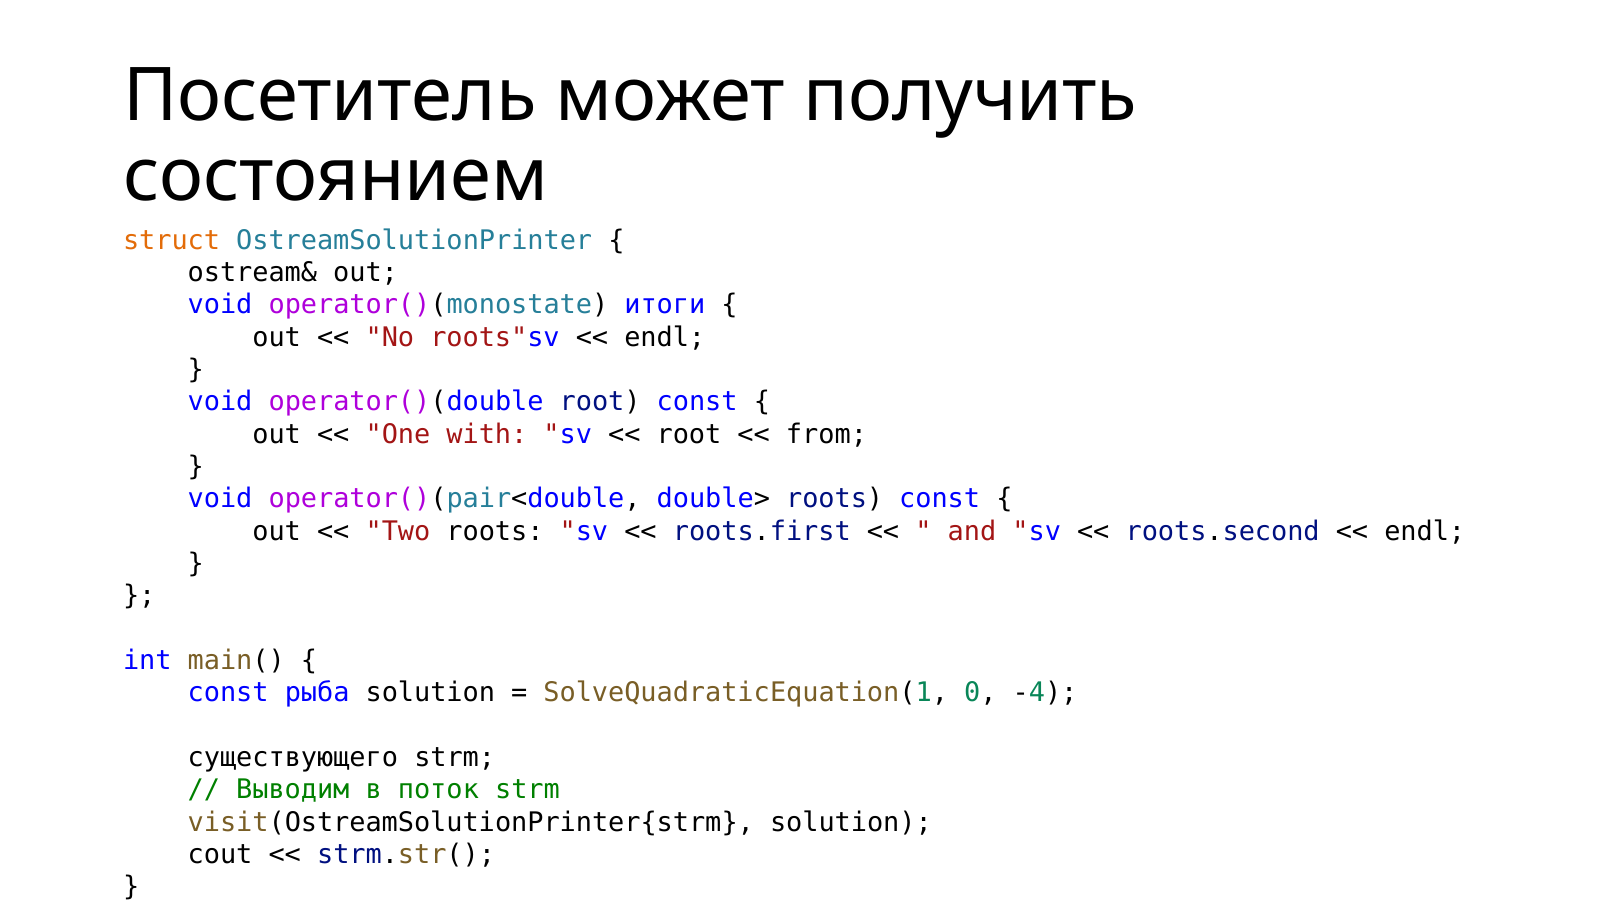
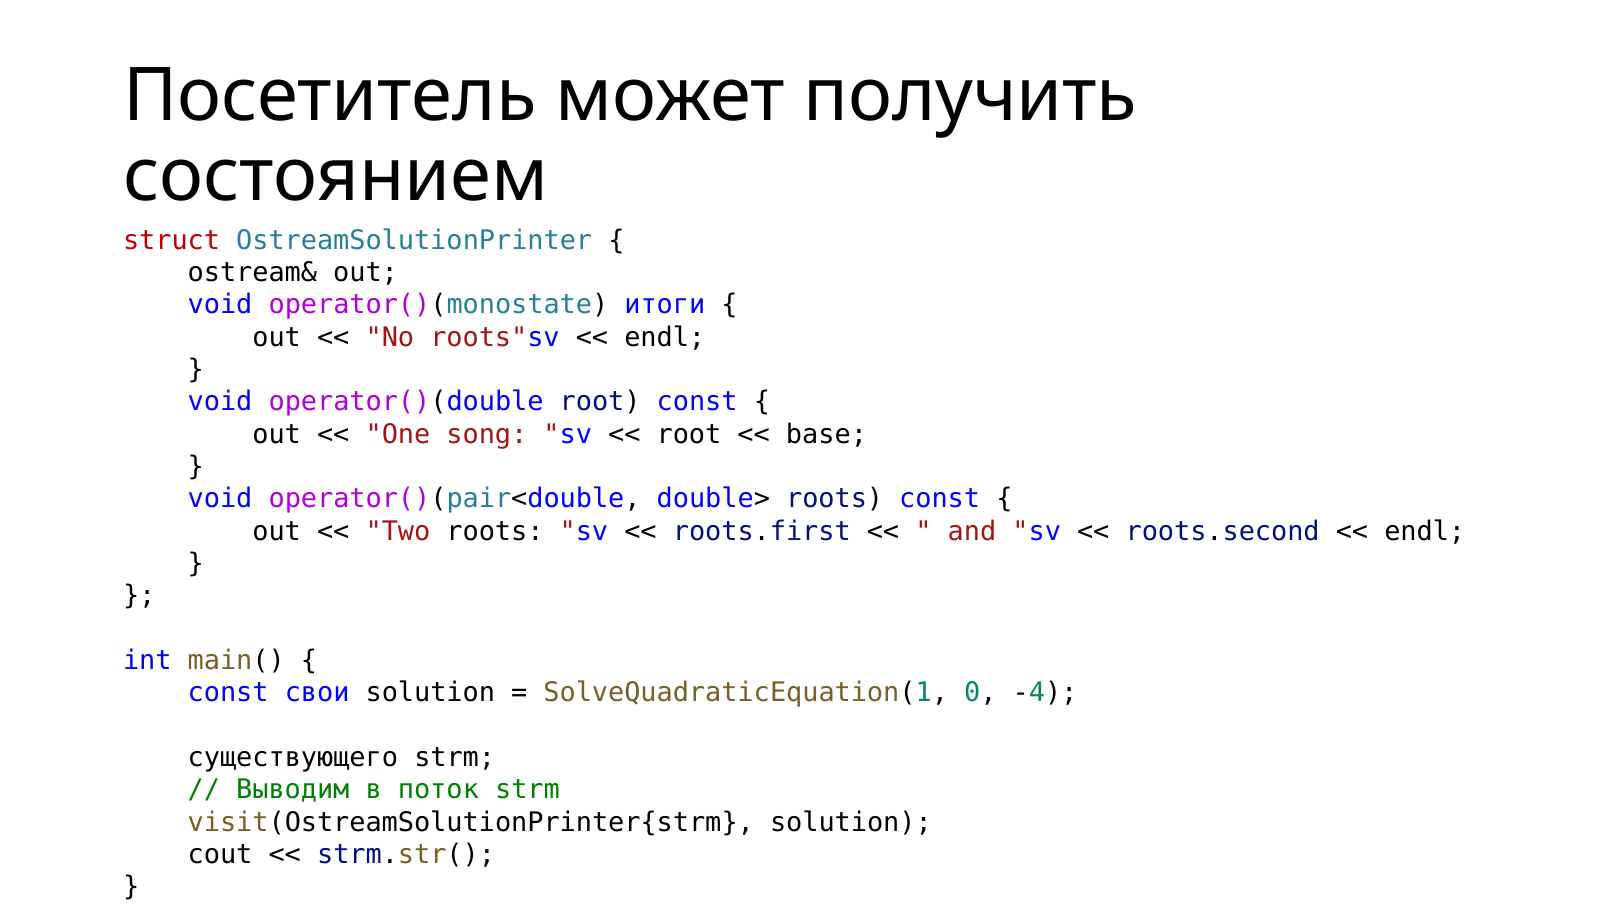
struct colour: orange -> red (172, 240)
with: with -> song (487, 434)
from: from -> base (826, 434)
рыба: рыба -> свои (317, 693)
